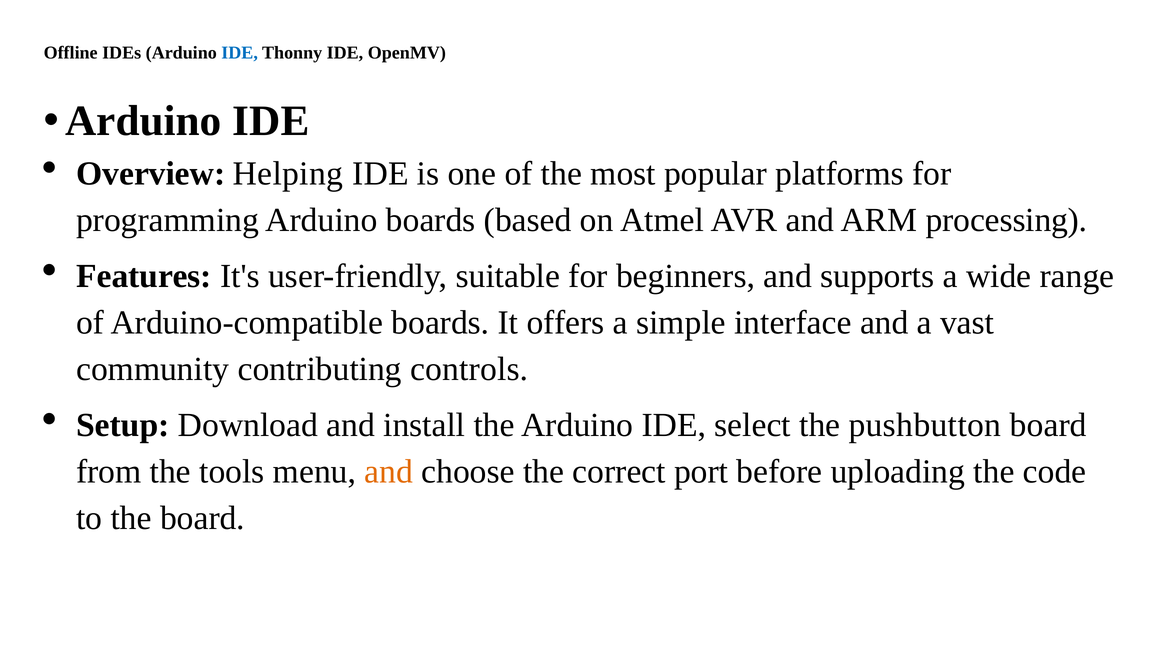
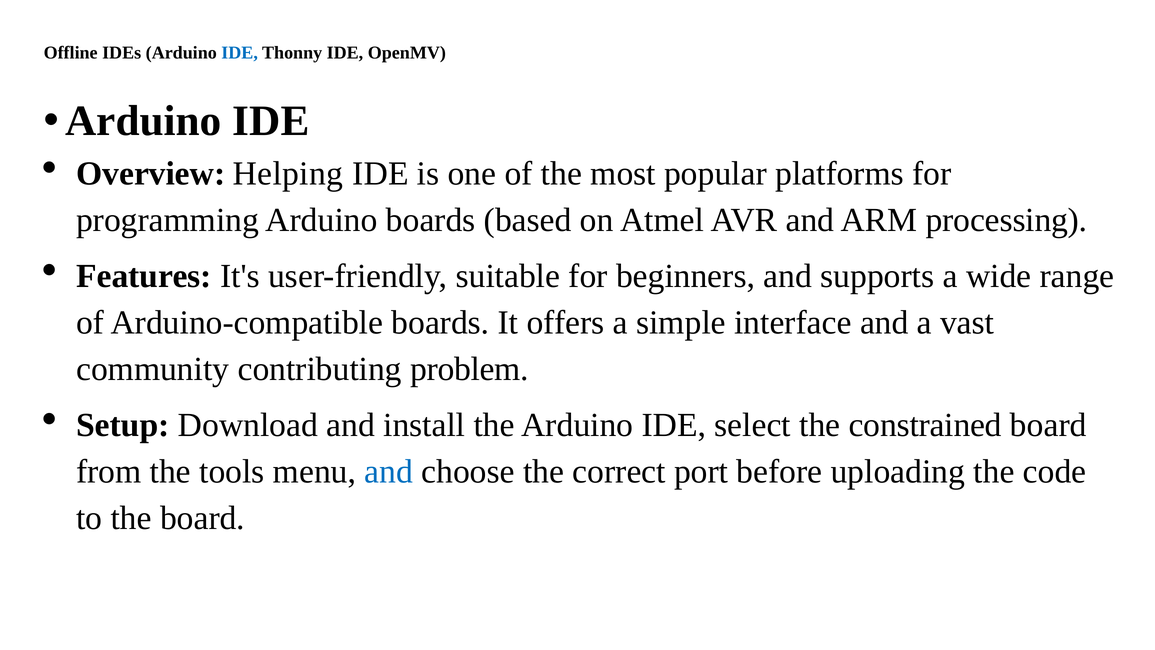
controls: controls -> problem (469, 369)
pushbutton: pushbutton -> constrained (925, 425)
and colour: orange -> blue (389, 471)
